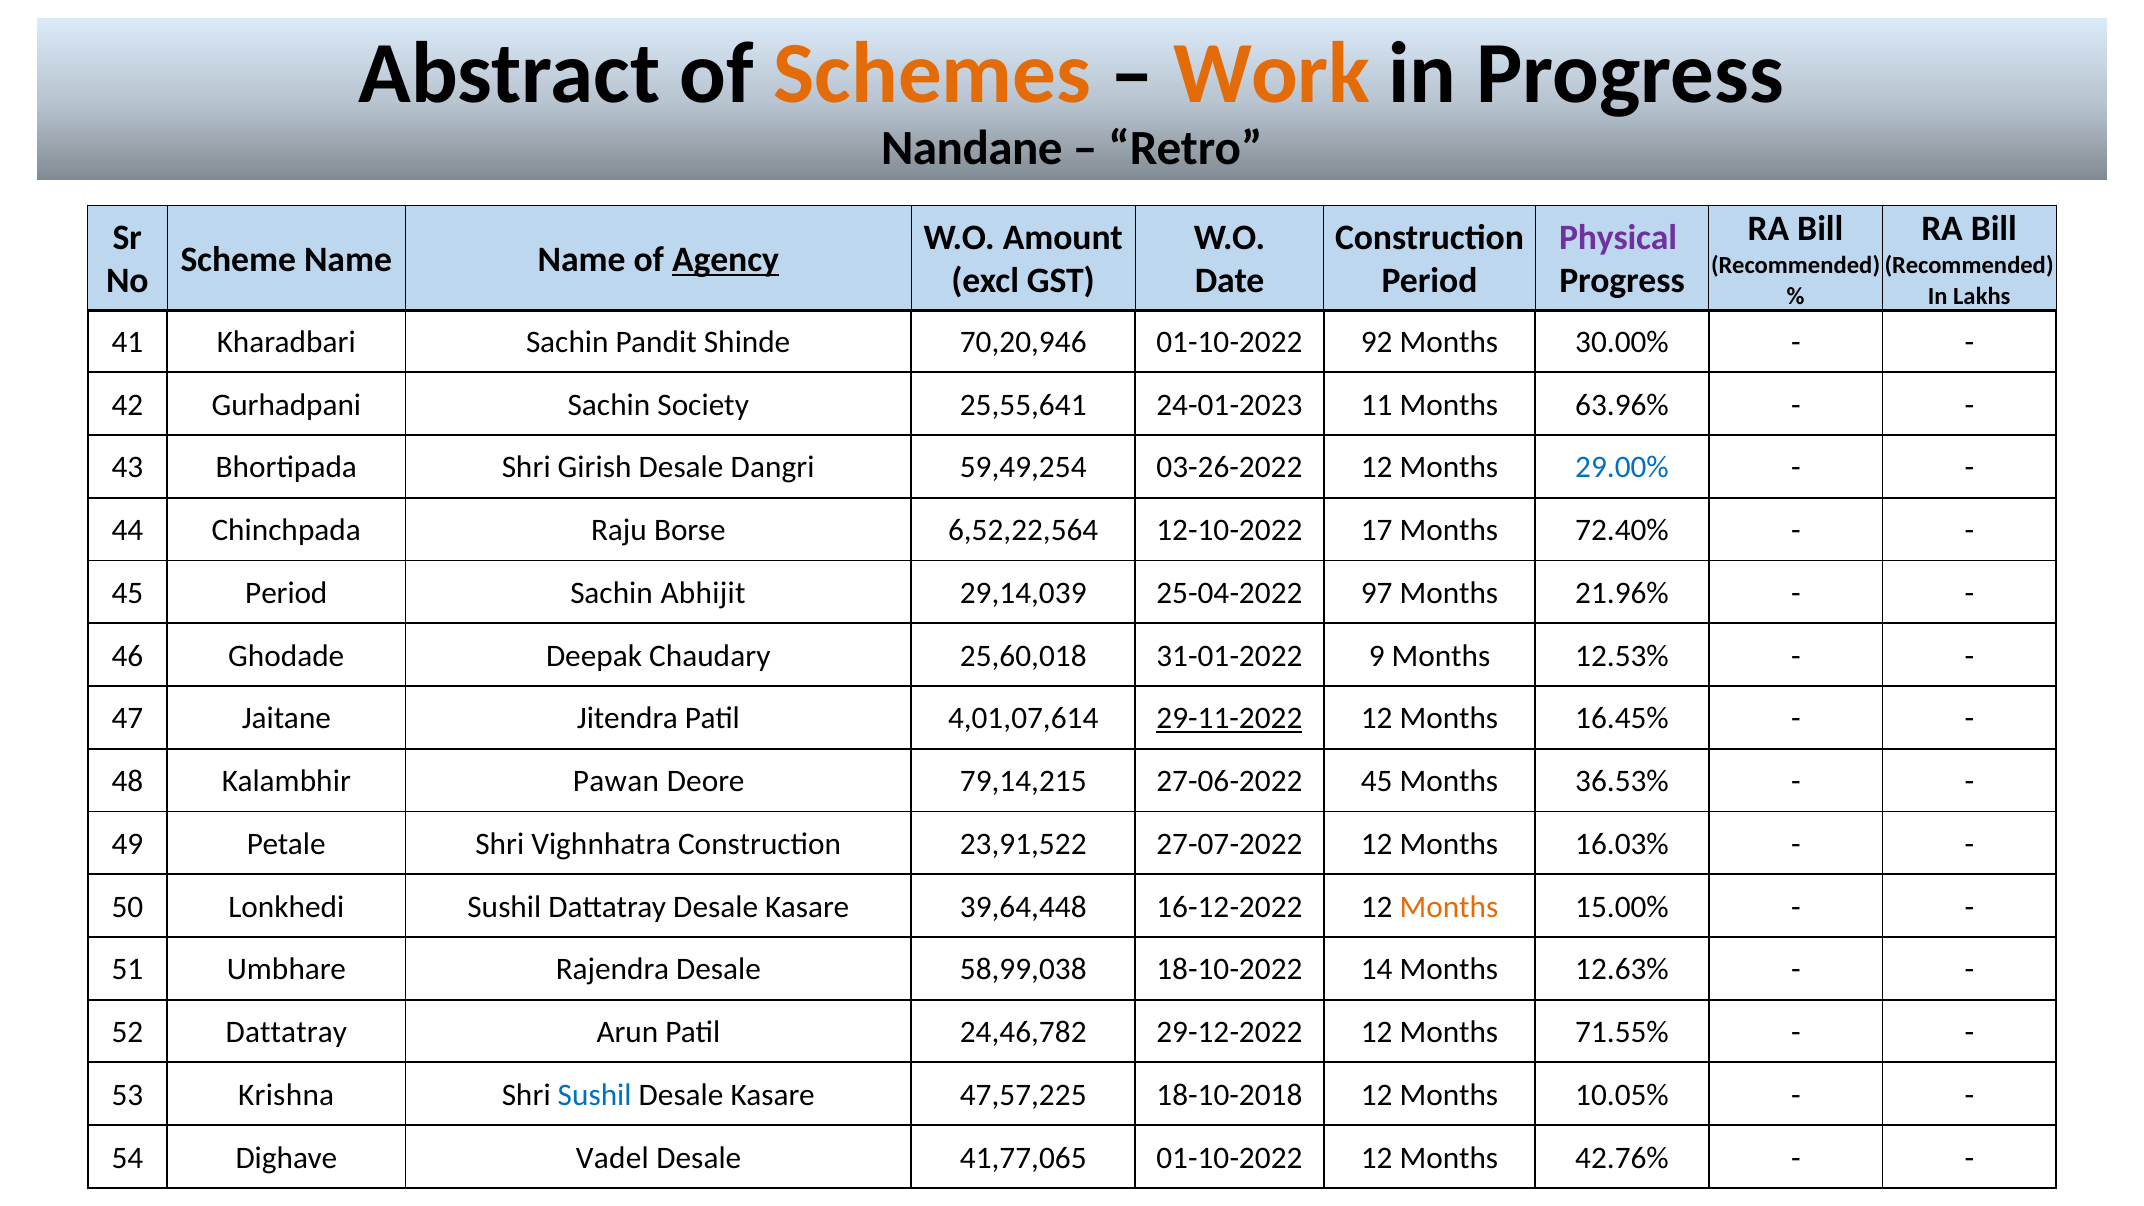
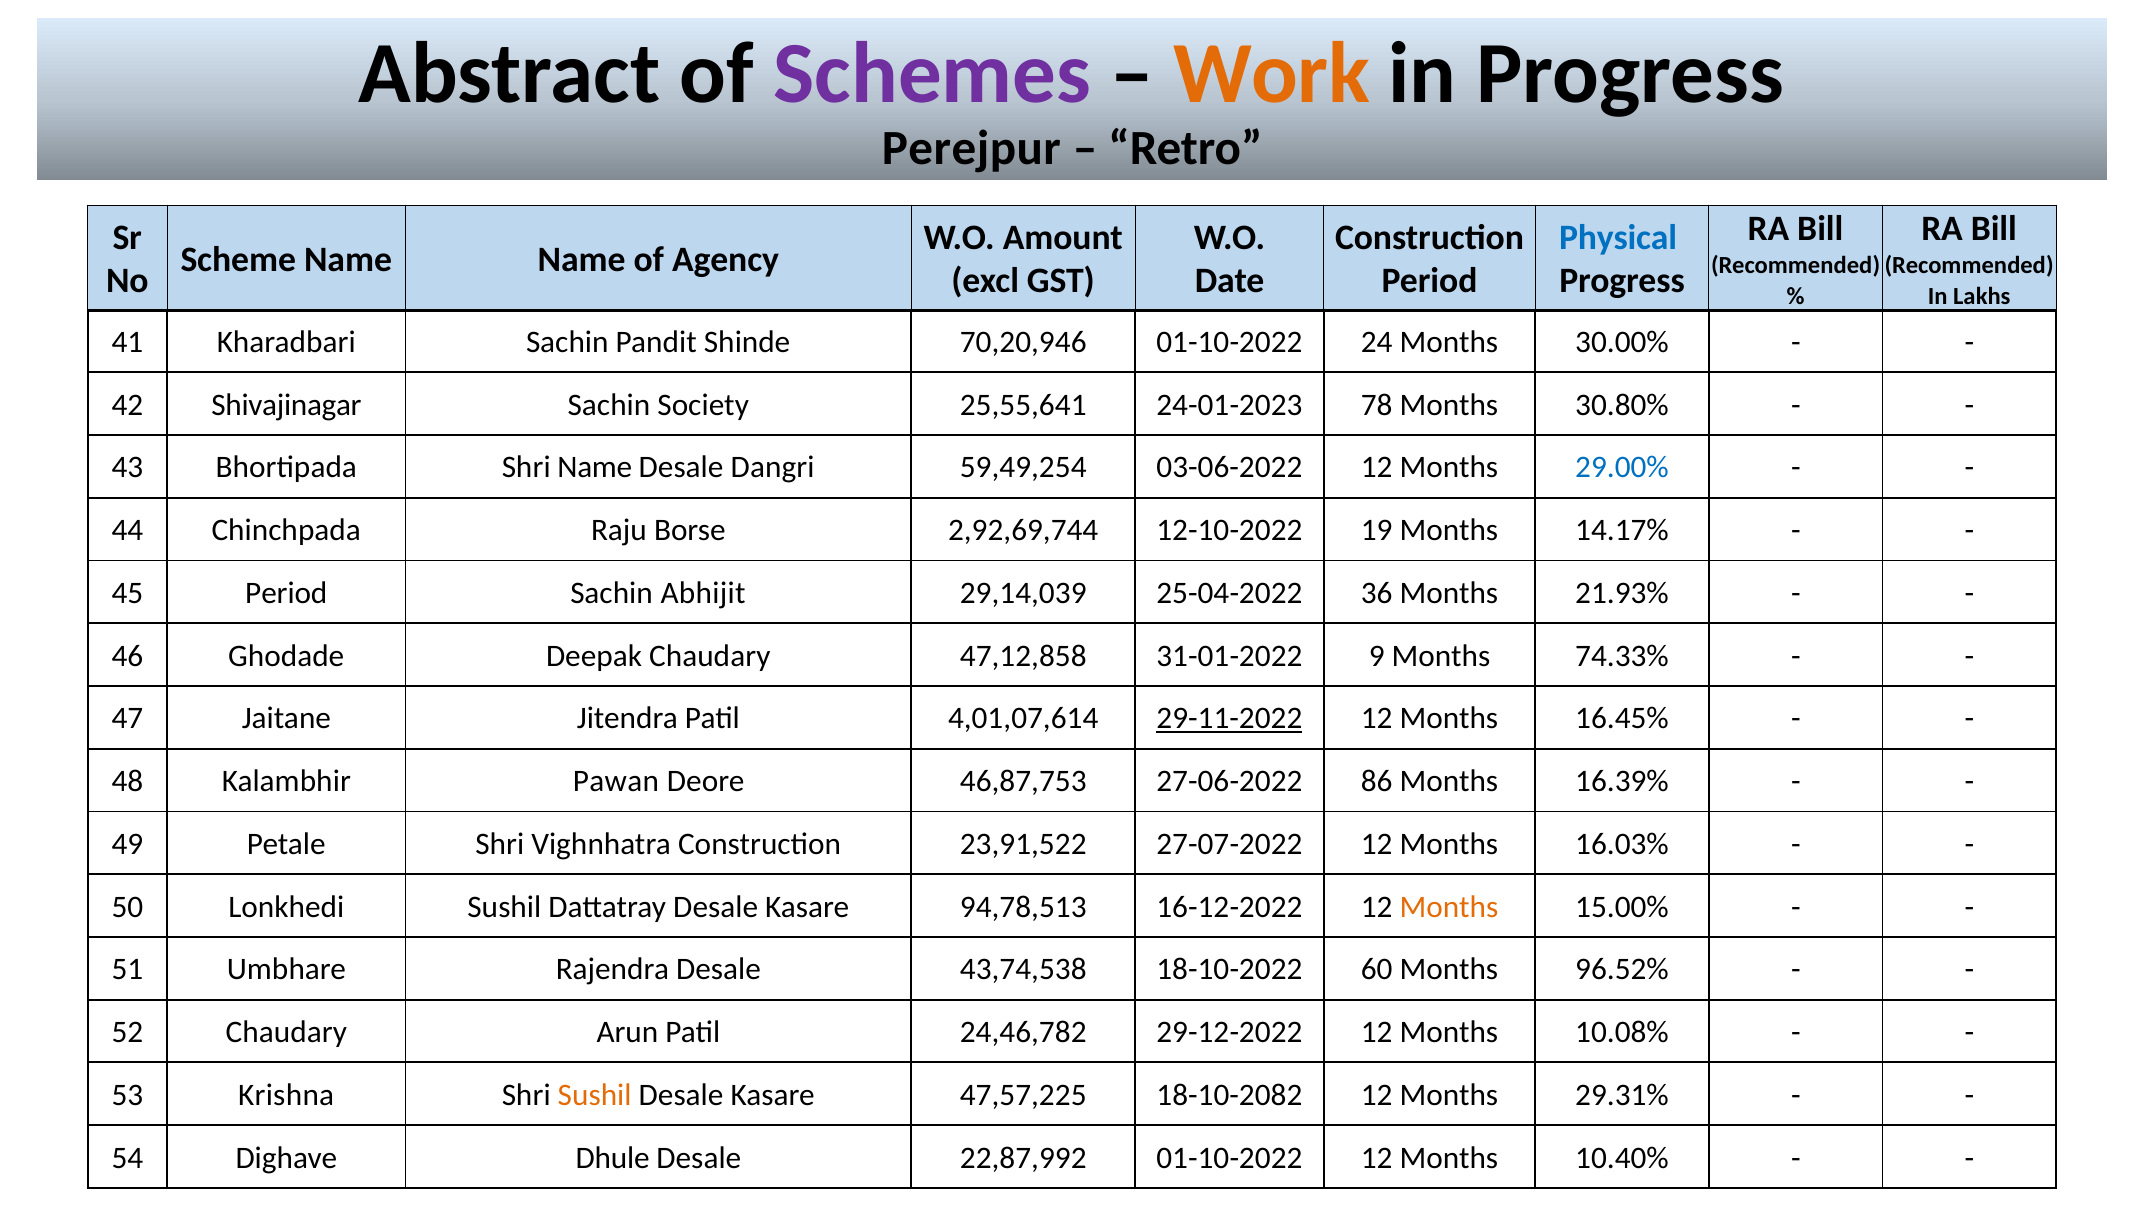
Schemes colour: orange -> purple (933, 74)
Nandane: Nandane -> Perejpur (971, 148)
Physical colour: purple -> blue (1618, 237)
Agency underline: present -> none (726, 259)
92: 92 -> 24 (1377, 342)
Gurhadpani: Gurhadpani -> Shivajinagar (287, 405)
11: 11 -> 78 (1377, 405)
63.96%: 63.96% -> 30.80% (1622, 405)
Shri Girish: Girish -> Name (595, 468)
03-26-2022: 03-26-2022 -> 03-06-2022 (1229, 468)
6,52,22,564: 6,52,22,564 -> 2,92,69,744 (1023, 530)
17: 17 -> 19 (1377, 530)
72.40%: 72.40% -> 14.17% (1622, 530)
97: 97 -> 36 (1377, 593)
21.96%: 21.96% -> 21.93% (1622, 593)
25,60,018: 25,60,018 -> 47,12,858 (1023, 656)
12.53%: 12.53% -> 74.33% (1622, 656)
79,14,215: 79,14,215 -> 46,87,753 (1023, 781)
27-06-2022 45: 45 -> 86 (1377, 781)
36.53%: 36.53% -> 16.39% (1622, 781)
39,64,448: 39,64,448 -> 94,78,513 (1023, 907)
58,99,038: 58,99,038 -> 43,74,538 (1023, 970)
14: 14 -> 60 (1377, 970)
12.63%: 12.63% -> 96.52% (1622, 970)
52 Dattatray: Dattatray -> Chaudary (286, 1032)
71.55%: 71.55% -> 10.08% (1622, 1032)
Sushil colour: blue -> orange (595, 1095)
18-10-2018: 18-10-2018 -> 18-10-2082 (1229, 1095)
10.05%: 10.05% -> 29.31% (1622, 1095)
Vadel: Vadel -> Dhule (613, 1158)
41,77,065: 41,77,065 -> 22,87,992 (1023, 1158)
42.76%: 42.76% -> 10.40% (1622, 1158)
